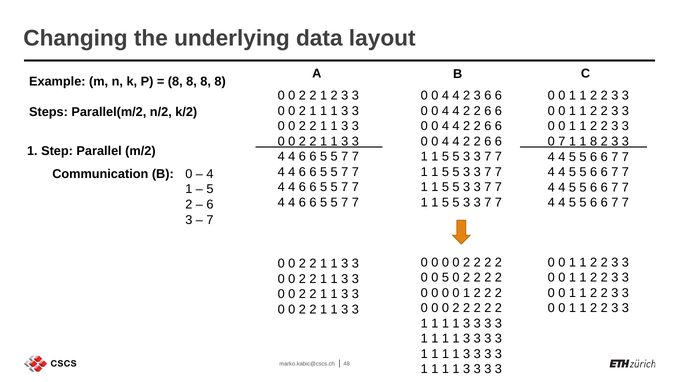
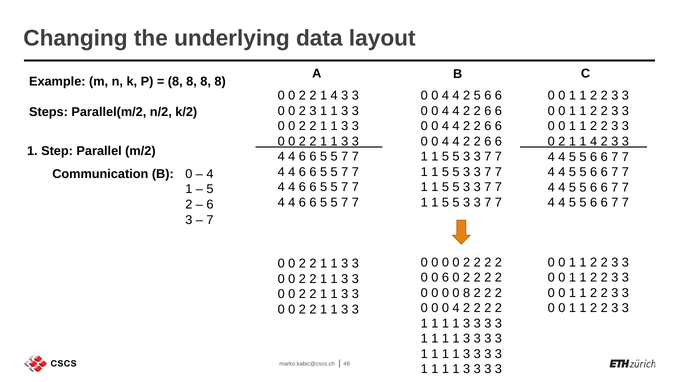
2 1 2: 2 -> 4 (334, 96)
4 2 3: 3 -> 5 (477, 96)
0 2 1: 1 -> 3 (313, 111)
7: 7 -> 2 (562, 142)
1 1 8: 8 -> 4 (594, 142)
0 5: 5 -> 6 (445, 278)
0 0 0 1: 1 -> 8 (467, 293)
2: 2 -> 4 (456, 308)
